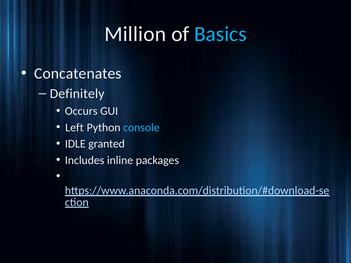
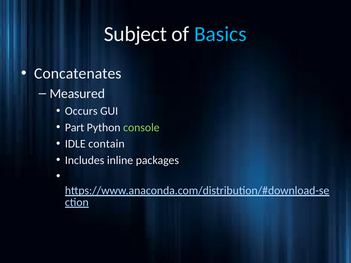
Million: Million -> Subject (135, 34)
Definitely: Definitely -> Measured (77, 94)
Left: Left -> Part (75, 128)
console colour: light blue -> light green (141, 128)
granted: granted -> contain (106, 144)
